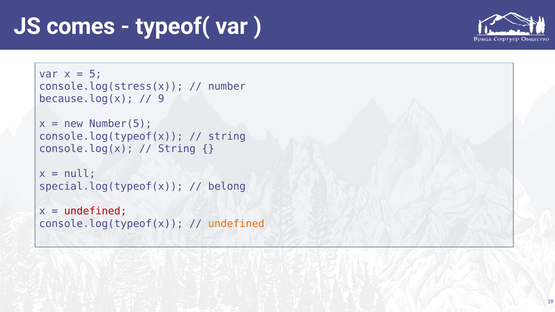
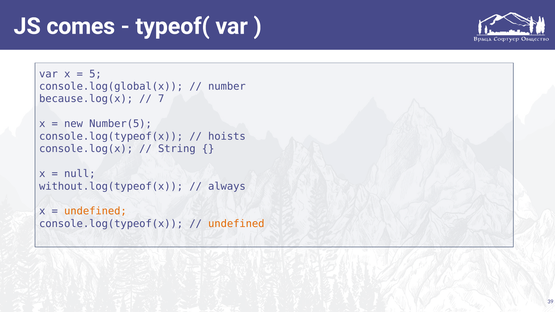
console.log(stress(x: console.log(stress(x -> console.log(global(x (111, 86)
9: 9 -> 7 (161, 99)
string: string -> hoists (227, 136)
special.log(typeof(x: special.log(typeof(x -> without.log(typeof(x (111, 186)
belong: belong -> always (227, 186)
undefined colour: red -> orange (95, 211)
